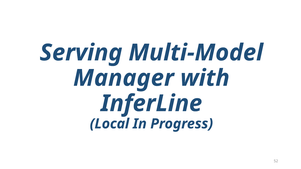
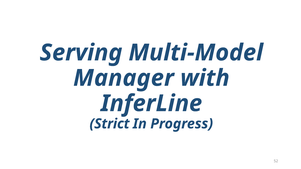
Local: Local -> Strict (110, 124)
